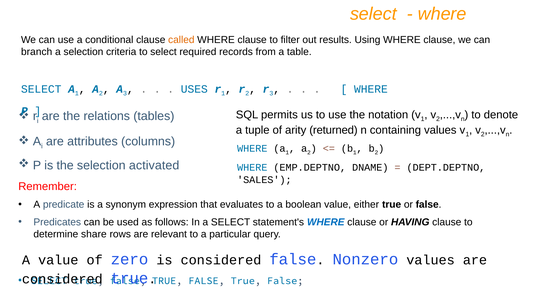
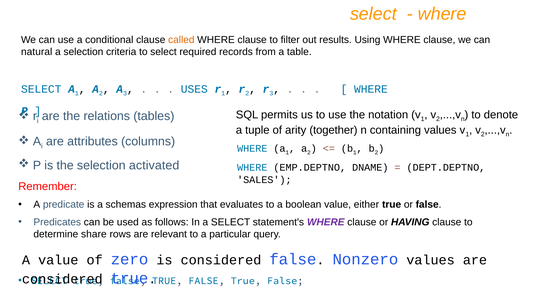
branch: branch -> natural (37, 52)
returned: returned -> together (333, 130)
synonym: synonym -> schemas (126, 204)
WHERE colour: blue -> purple (326, 222)
